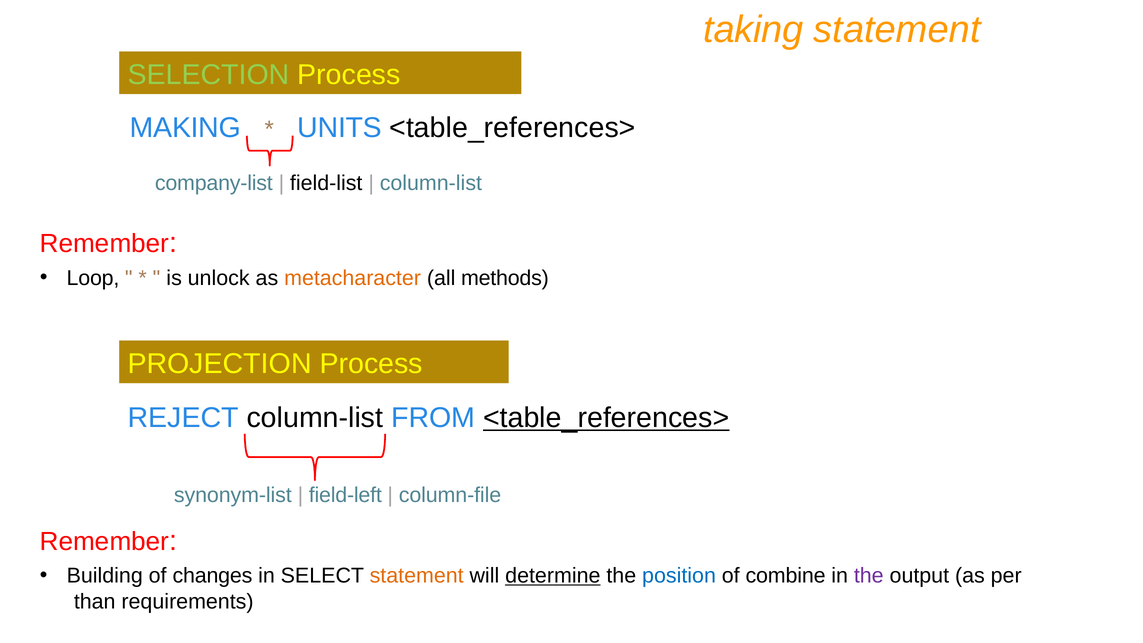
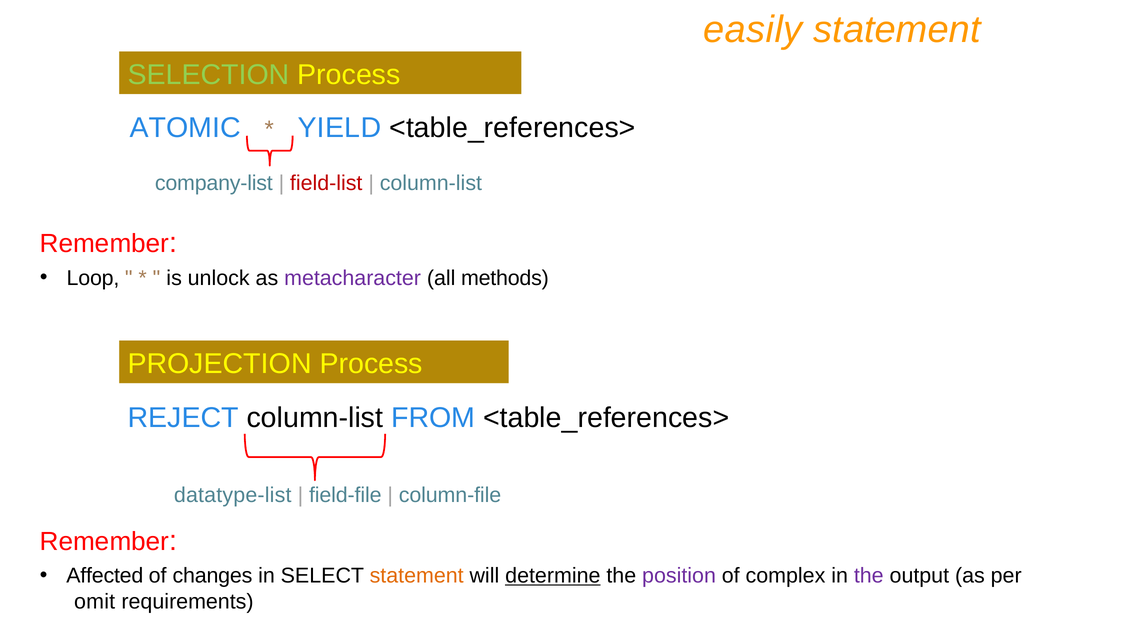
taking: taking -> easily (753, 30)
MAKING: MAKING -> ATOMIC (185, 128)
UNITS: UNITS -> YIELD (339, 128)
field-list colour: black -> red (326, 183)
metacharacter colour: orange -> purple (353, 278)
<table_references> underline: present -> none (606, 418)
synonym-list: synonym-list -> datatype-list (233, 495)
field-left: field-left -> field-file (345, 495)
Building: Building -> Affected (105, 576)
position colour: blue -> purple (679, 576)
combine: combine -> complex (785, 576)
than: than -> omit (95, 602)
